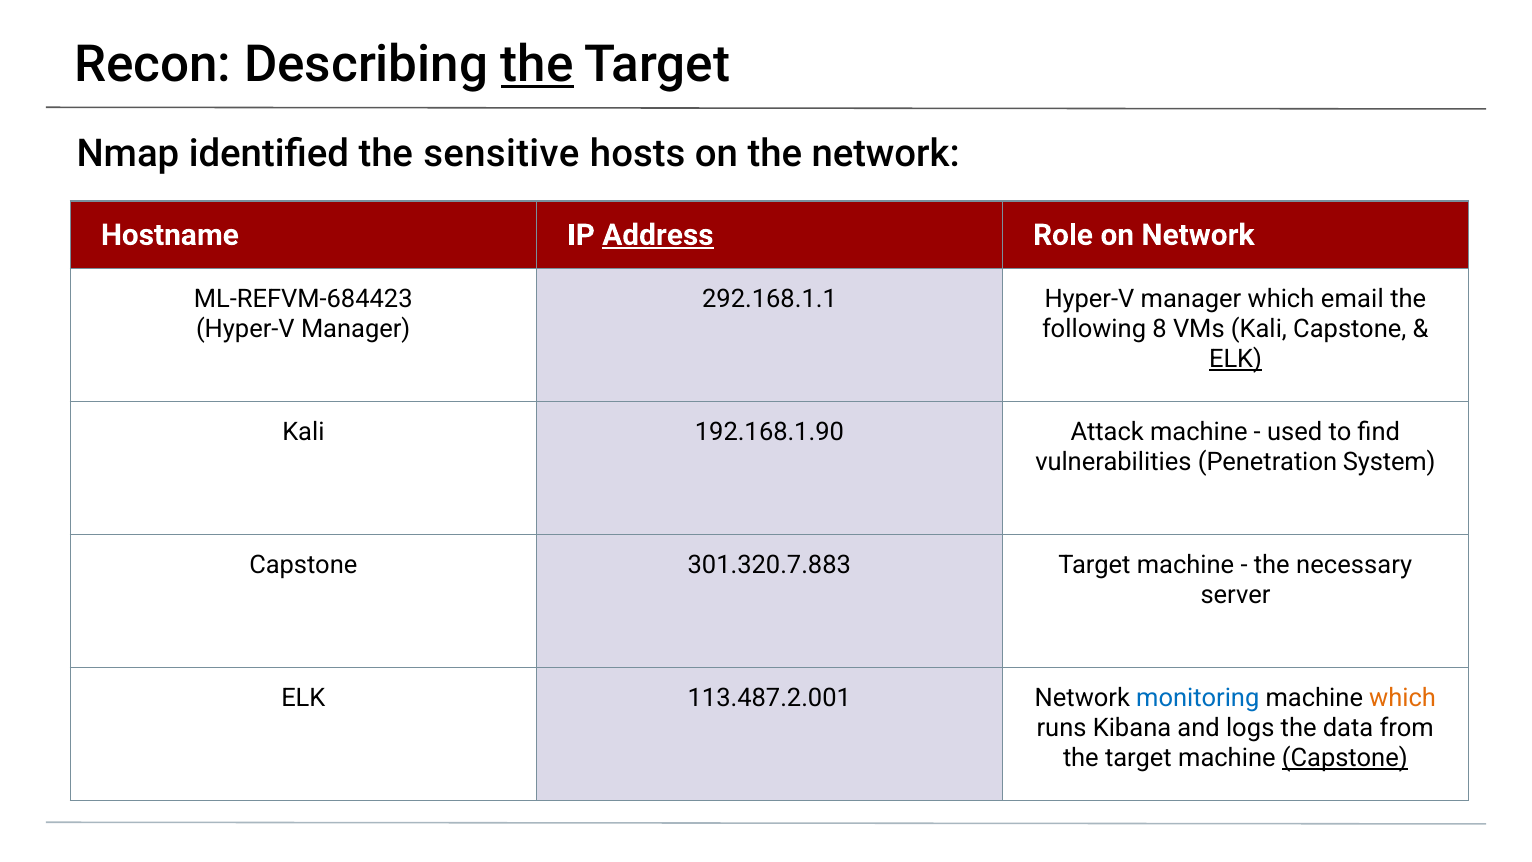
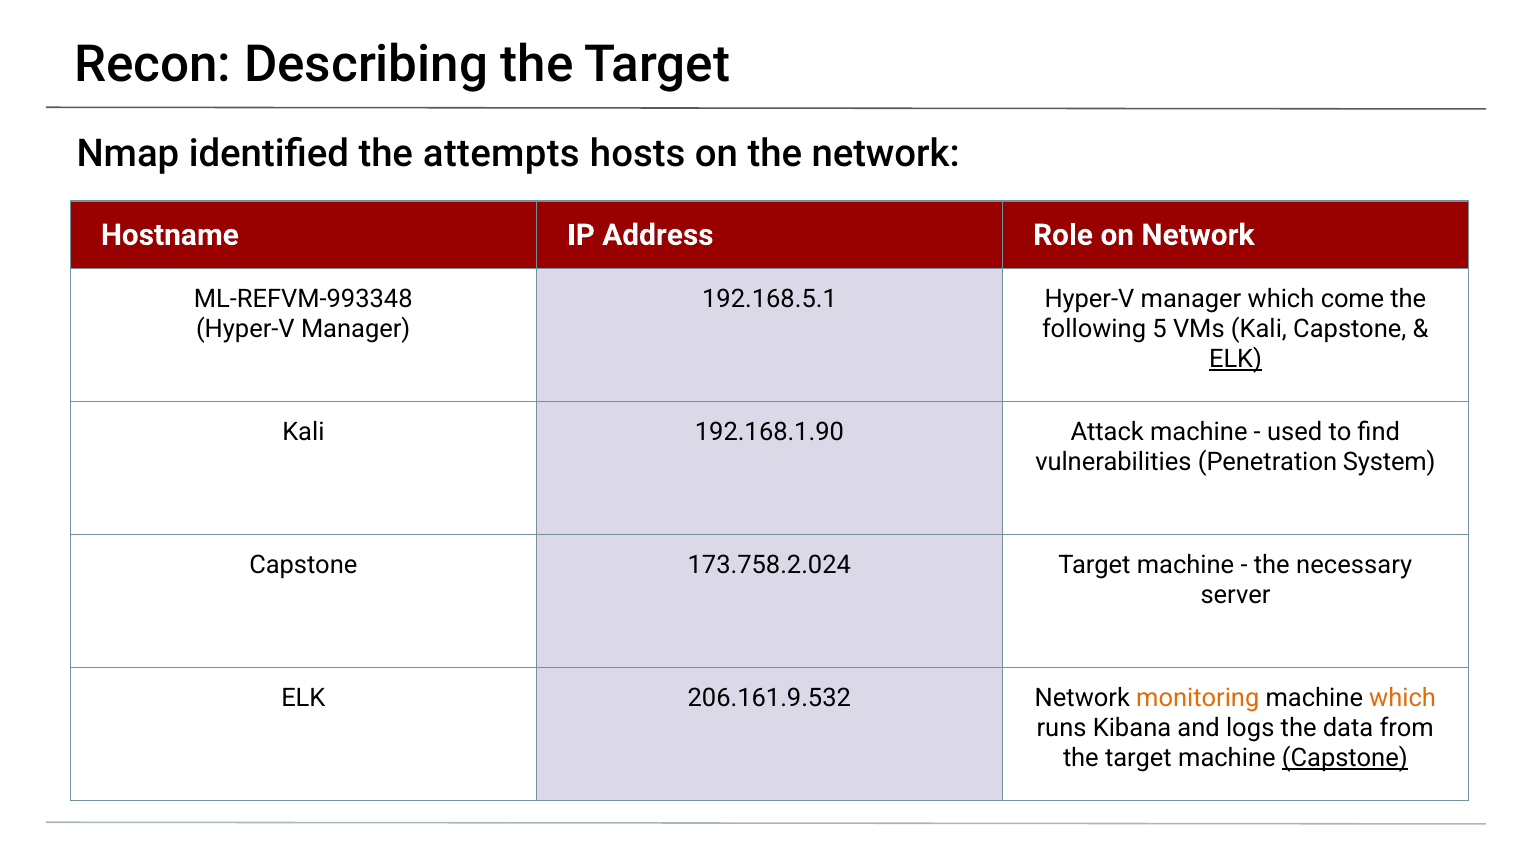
the underline: present -> none (537, 65)
sensitive: sensitive -> attempts (501, 154)
Address underline: present -> none (658, 235)
ML-REFVM-684423: ML-REFVM-684423 -> ML-REFVM-993348 (303, 299)
292.168.1.1: 292.168.1.1 -> 192.168.5.1 (770, 299)
email: email -> come (1353, 299)
8: 8 -> 5 (1160, 329)
301.320.7.883: 301.320.7.883 -> 173.758.2.024 (769, 565)
113.487.2.001: 113.487.2.001 -> 206.161.9.532 (769, 698)
monitoring colour: blue -> orange (1198, 698)
